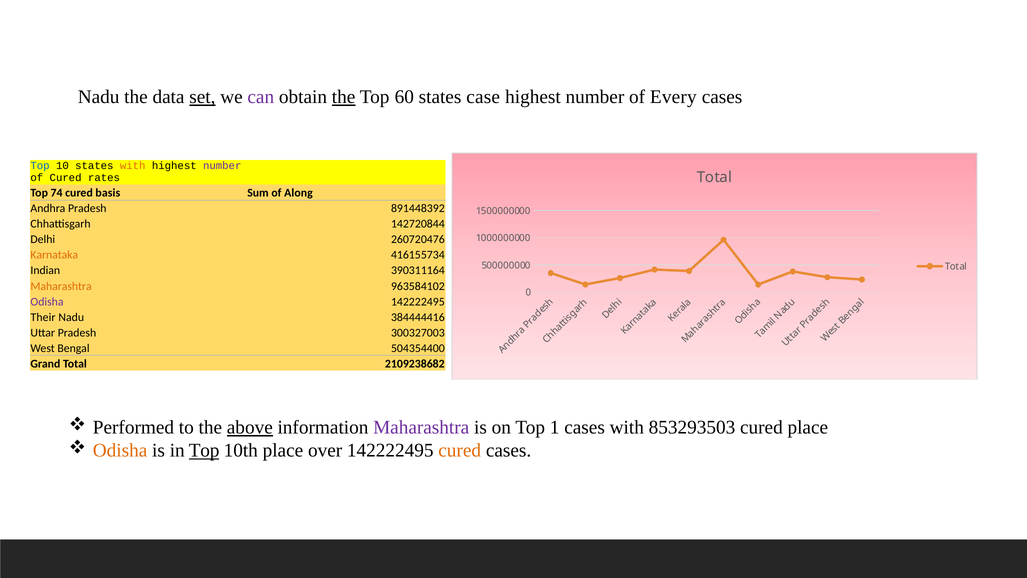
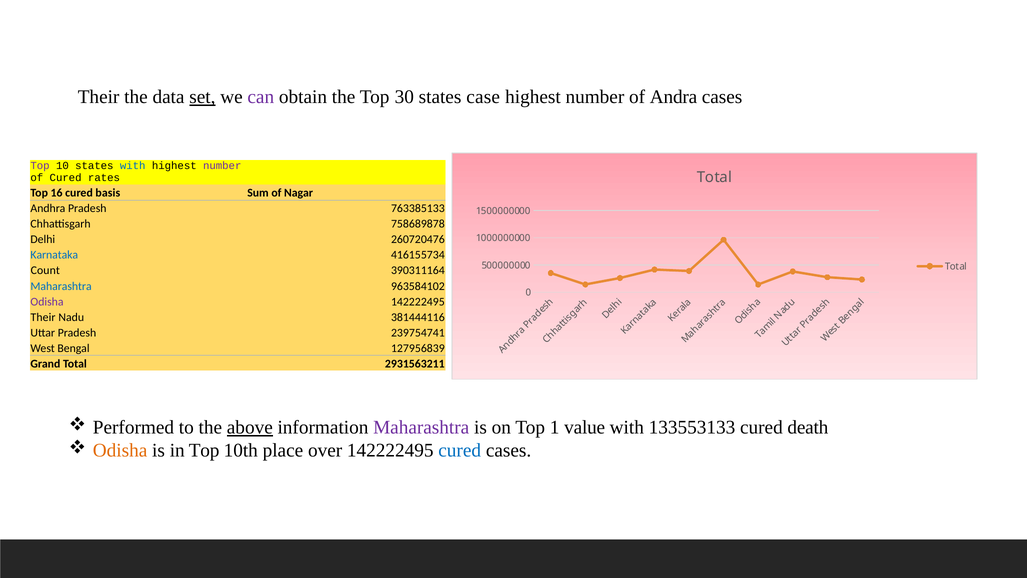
Nadu: Nadu -> Their (99, 97)
the underline: present -> none (344, 97)
60: 60 -> 30 (404, 97)
Every: Every -> Andra (674, 97)
Top colour: blue -> purple (40, 166)
with colour: orange -> blue (133, 166)
74: 74 -> 16 (57, 193)
Along: Along -> Nagar (299, 193)
891448392: 891448392 -> 763385133 (418, 208)
142720844: 142720844 -> 758689878 (418, 224)
Karnataka colour: orange -> blue (54, 255)
Indian: Indian -> Count (45, 270)
Maharashtra colour: orange -> blue (61, 286)
384444416: 384444416 -> 381444116 (418, 317)
300327003: 300327003 -> 239754741 (418, 332)
504354400: 504354400 -> 127956839 (418, 348)
2109238682: 2109238682 -> 2931563211 (415, 363)
1 cases: cases -> value (585, 427)
853293503: 853293503 -> 133553133 (692, 427)
cured place: place -> death (808, 427)
Top underline: present -> none (204, 450)
cured colour: orange -> blue (460, 450)
